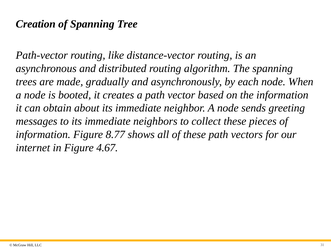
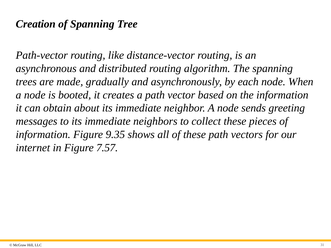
8.77: 8.77 -> 9.35 (115, 135)
4.67: 4.67 -> 7.57 (107, 148)
